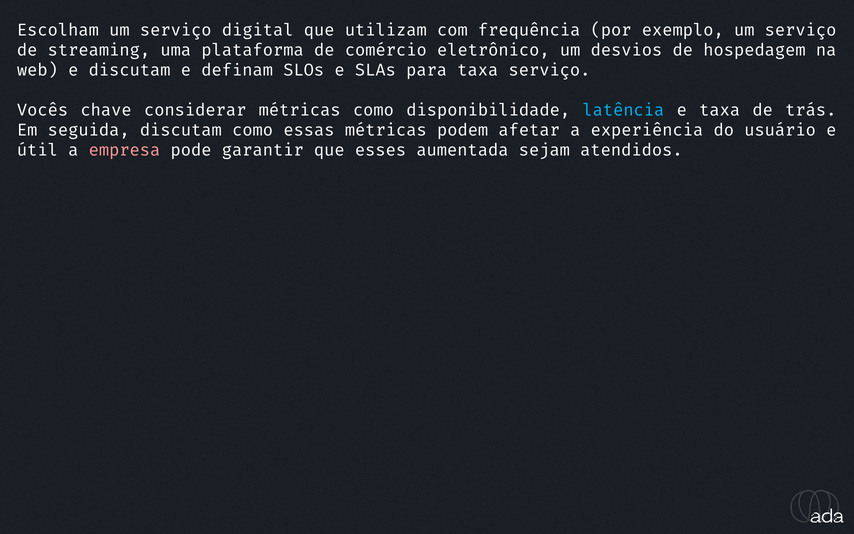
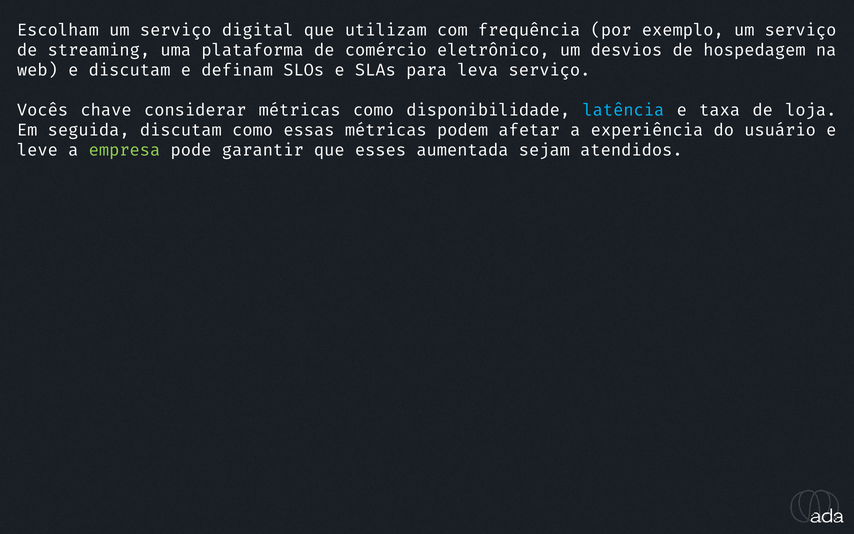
para taxa: taxa -> leva (478, 70)
trás: trás -> loja (811, 110)
útil: útil -> leve (37, 150)
empresa colour: pink -> light green (124, 150)
